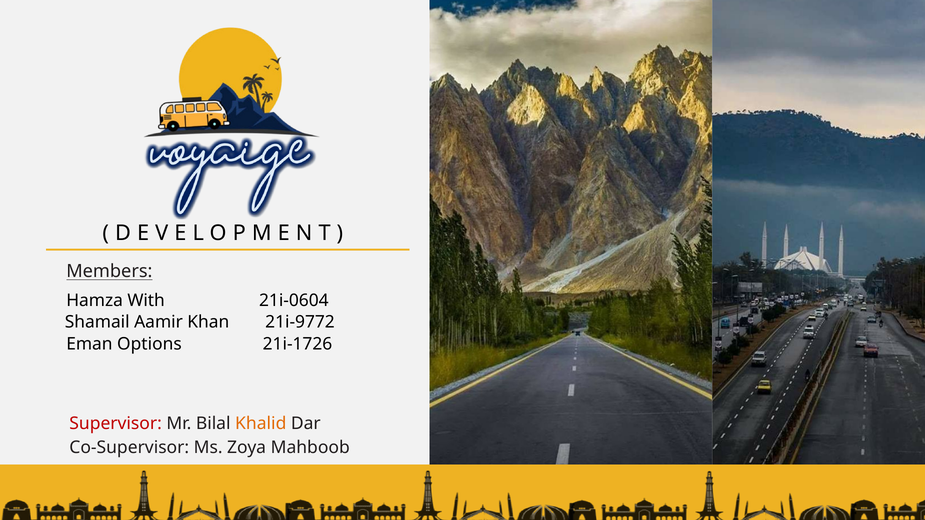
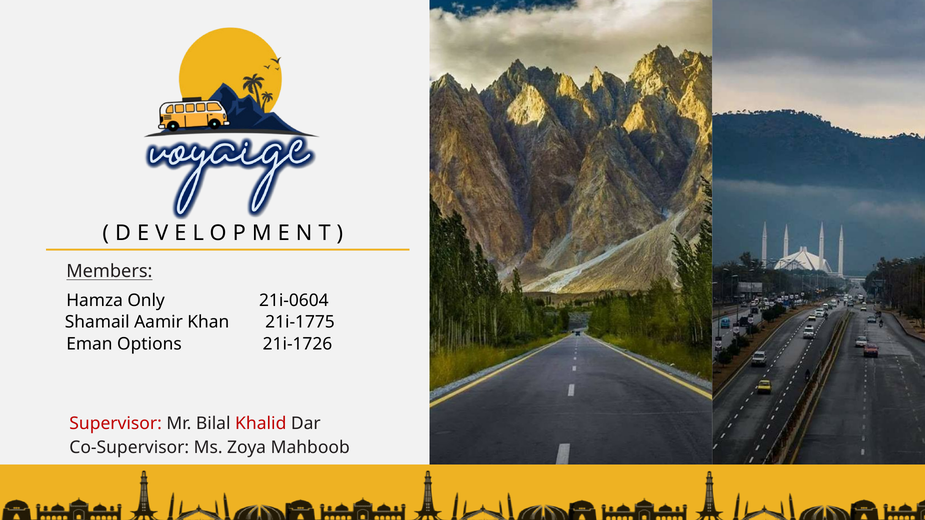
With: With -> Only (146, 301)
21i-9772: 21i-9772 -> 21i-1775 (300, 322)
Khalid colour: orange -> red (261, 424)
